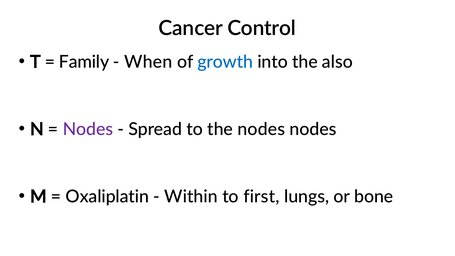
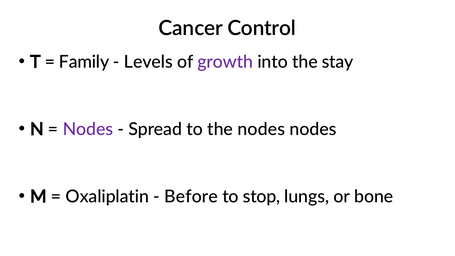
When: When -> Levels (148, 62)
growth colour: blue -> purple (225, 62)
also: also -> stay (338, 62)
Within: Within -> Before (191, 196)
first: first -> stop (262, 196)
